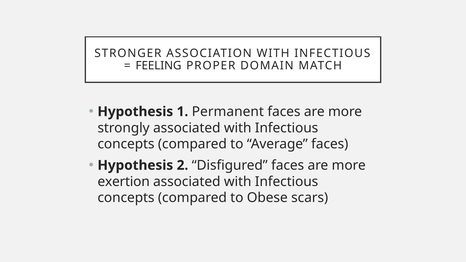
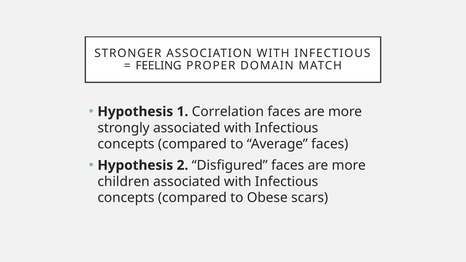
Permanent: Permanent -> Correlation (228, 112)
exertion: exertion -> children (124, 182)
